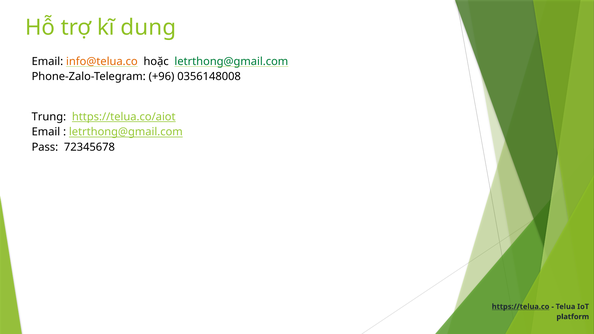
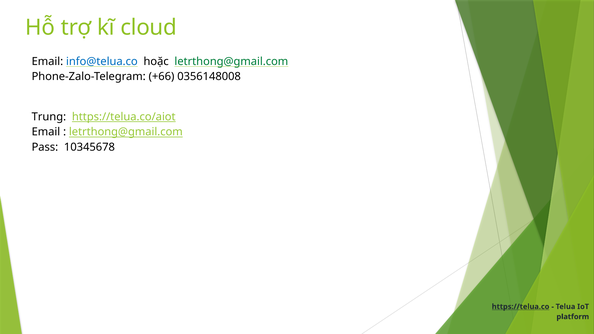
dung: dung -> cloud (149, 28)
info@telua.co colour: orange -> blue (102, 62)
+96: +96 -> +66 (162, 77)
72345678: 72345678 -> 10345678 (89, 147)
